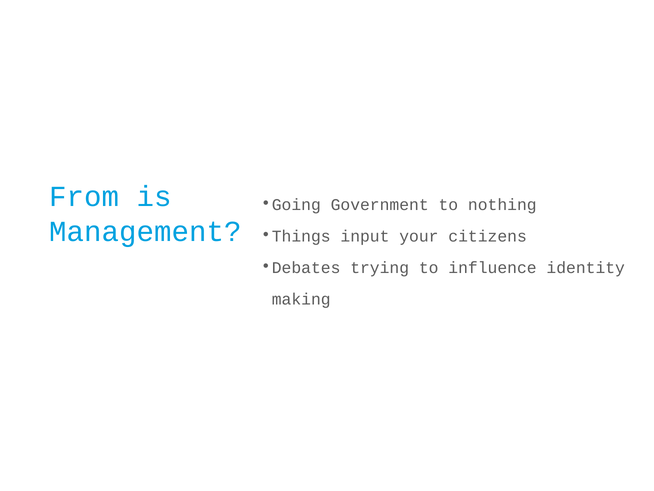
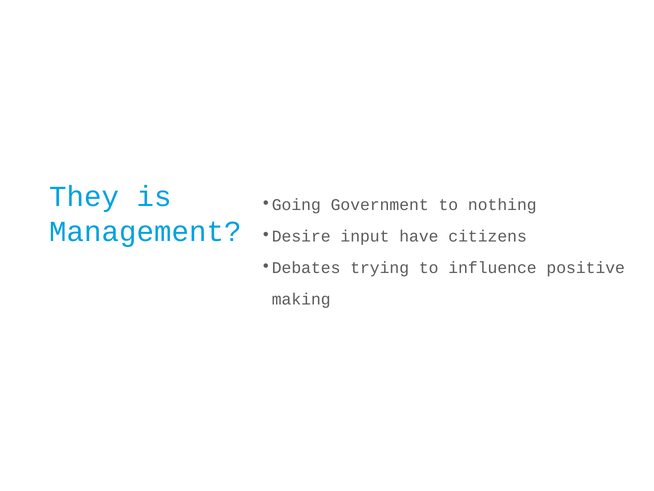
From: From -> They (84, 197)
Things: Things -> Desire (301, 236)
your: your -> have (419, 236)
identity: identity -> positive (586, 268)
